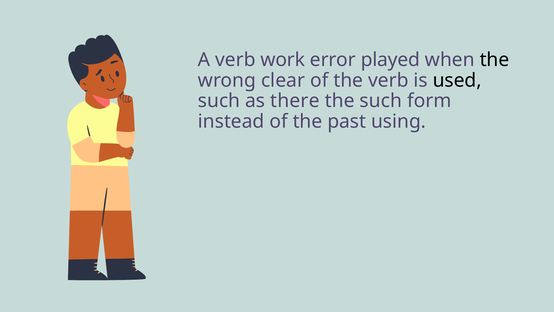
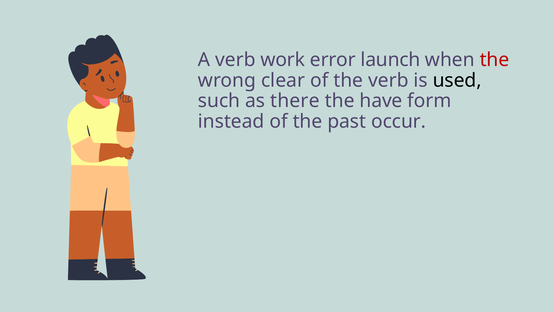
played: played -> launch (390, 60)
the colour: black -> red (495, 60)
the such: such -> have (381, 101)
using: using -> occur (399, 121)
